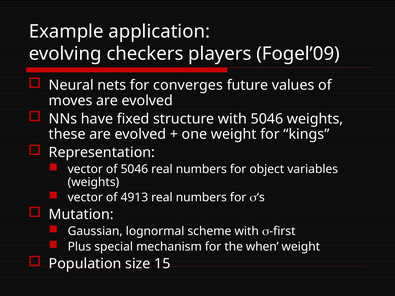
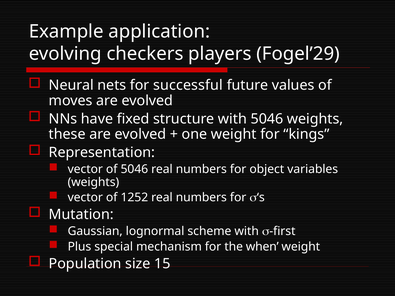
Fogel’09: Fogel’09 -> Fogel’29 (298, 54)
converges: converges -> successful (188, 85)
4913: 4913 -> 1252 (134, 198)
